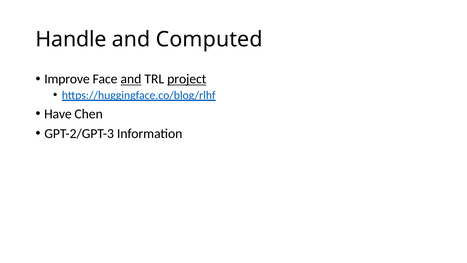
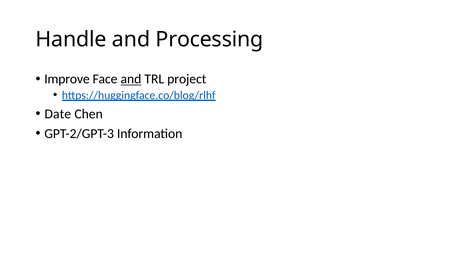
Computed: Computed -> Processing (209, 39)
project underline: present -> none (187, 79)
Have: Have -> Date (58, 114)
